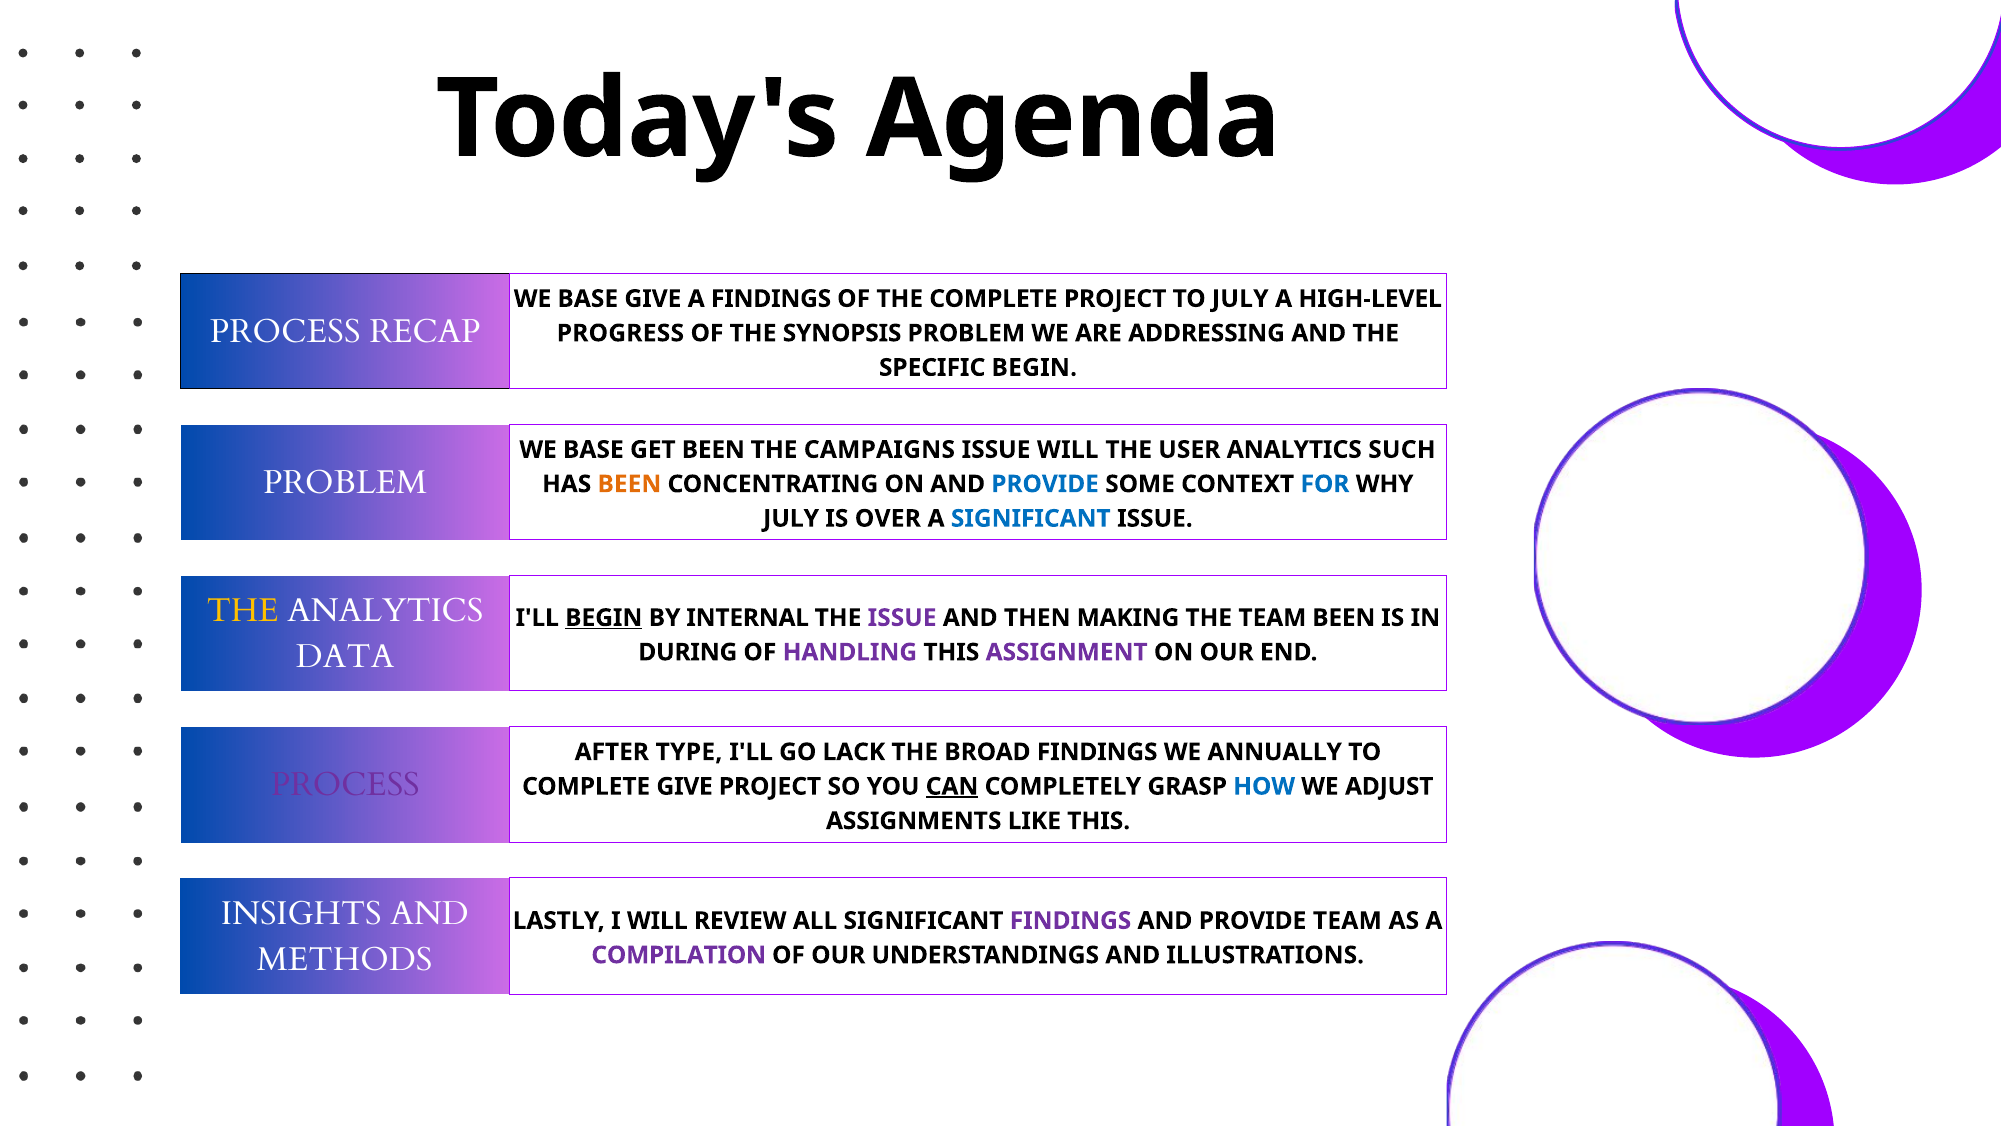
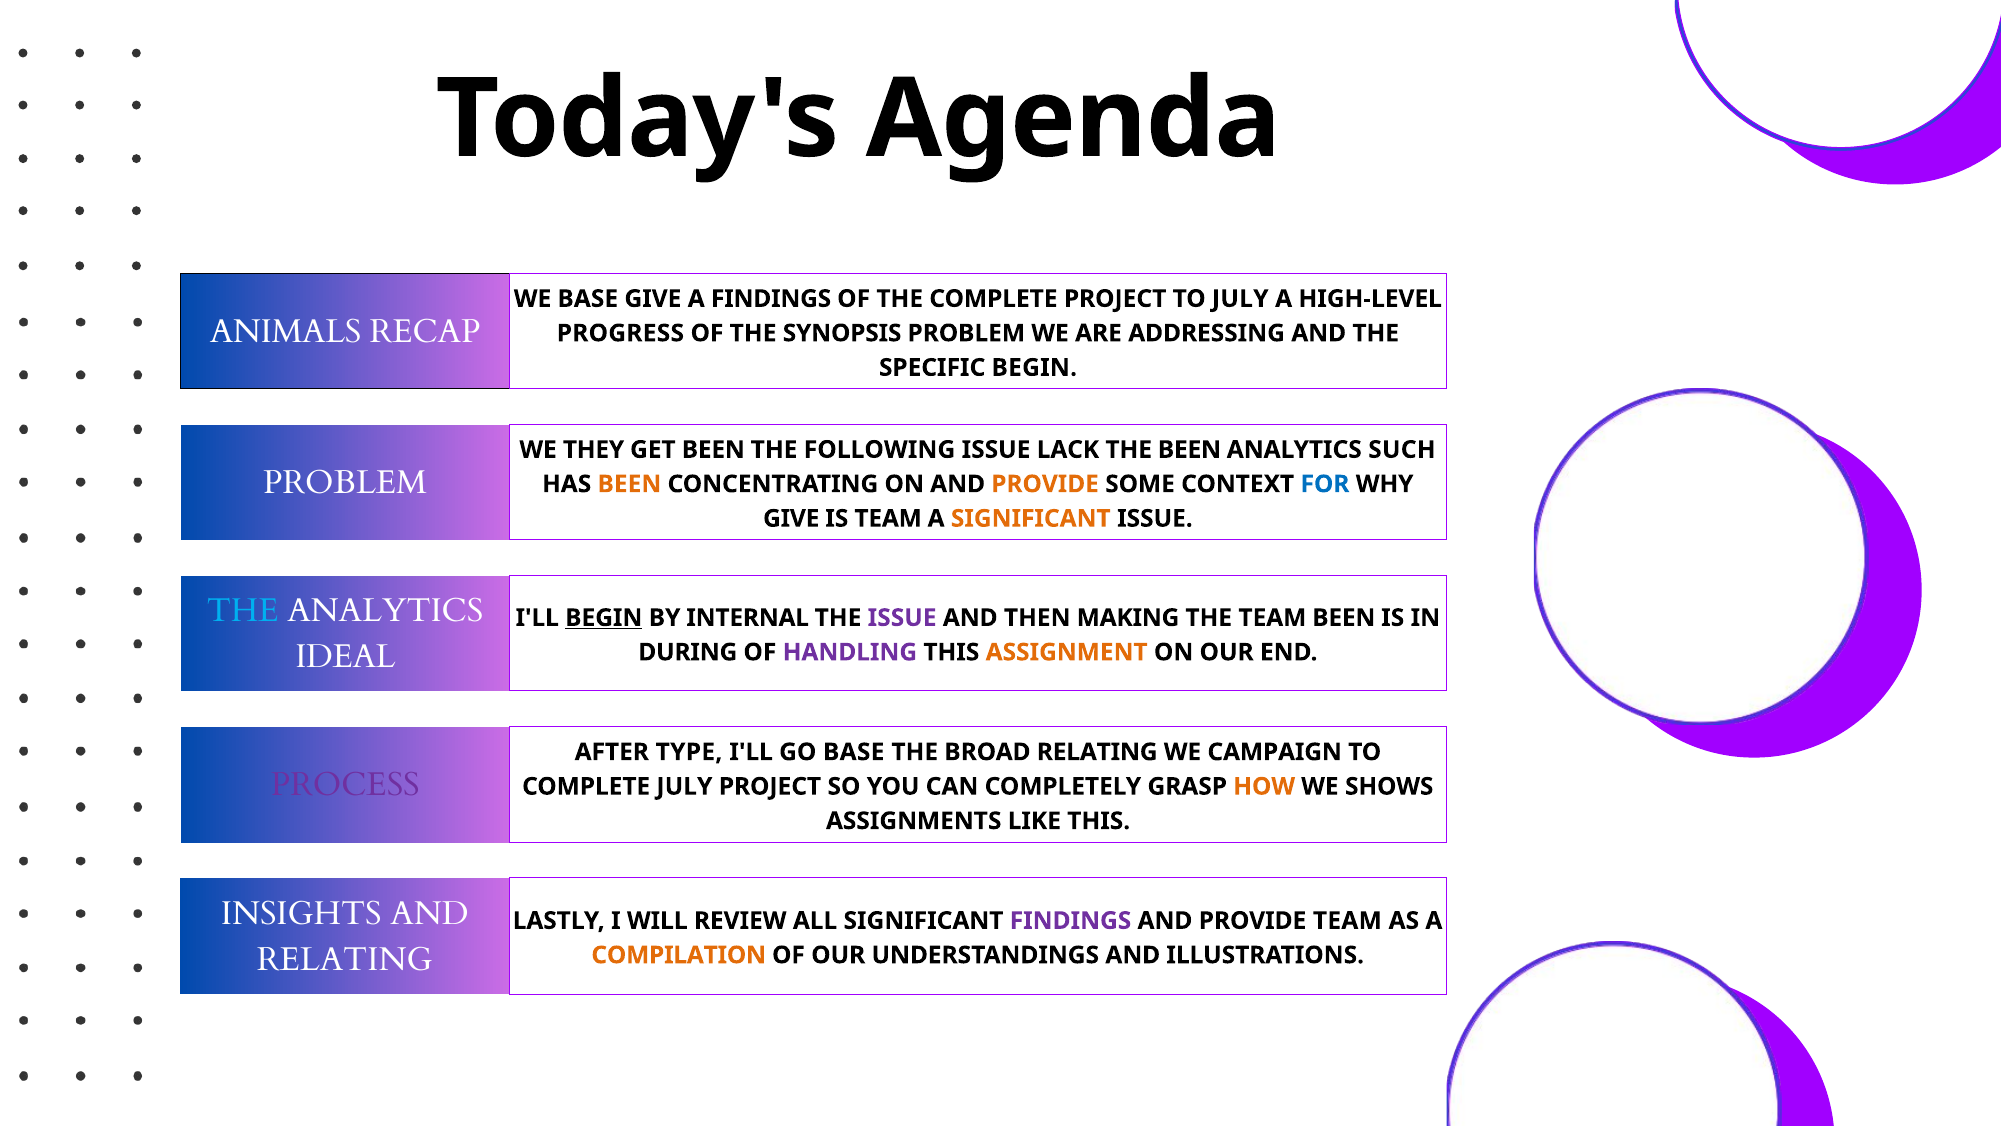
PROCESS: PROCESS -> ANIMALS (286, 331)
BASE: BASE -> THEY (594, 450)
CAMPAIGNS: CAMPAIGNS -> FOLLOWING (879, 450)
ISSUE WILL: WILL -> LACK (1068, 450)
THE USER: USER -> BEEN (1189, 450)
PROVIDE colour: blue -> orange (1045, 484)
JULY: JULY -> GIVE (791, 518)
IS OVER: OVER -> TEAM (888, 518)
SIGNIFICANT colour: blue -> orange (1031, 518)
THE colour: yellow -> light blue (243, 610)
DATA: DATA -> IDEAL (345, 656)
ASSIGNMENT colour: purple -> orange (1067, 652)
GO LACK: LACK -> BASE (854, 752)
BROAD FINDINGS: FINDINGS -> RELATING (1097, 752)
ANNUALLY: ANNUALLY -> CAMPAIGN (1275, 752)
COMPLETE GIVE: GIVE -> JULY (684, 786)
CAN underline: present -> none (952, 786)
HOW colour: blue -> orange (1264, 786)
ADJUST: ADJUST -> SHOWS (1389, 786)
METHODS: METHODS -> RELATING (345, 959)
COMPILATION colour: purple -> orange (679, 955)
